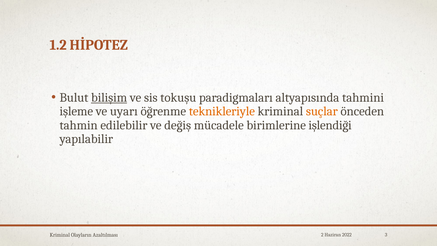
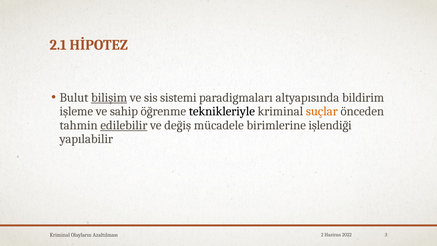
1.2: 1.2 -> 2.1 (58, 45)
tokuşu: tokuşu -> sistemi (178, 97)
tahmini: tahmini -> bildirim (363, 97)
uyarı: uyarı -> sahip (124, 111)
teknikleriyle colour: orange -> black (222, 111)
edilebilir underline: none -> present (124, 125)
